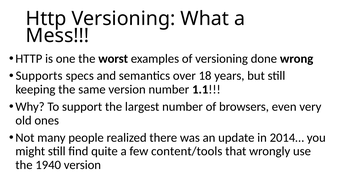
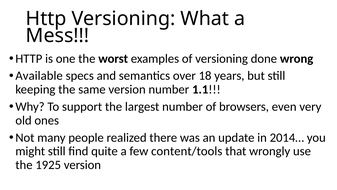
Supports: Supports -> Available (39, 76)
1940: 1940 -> 1925 (48, 165)
